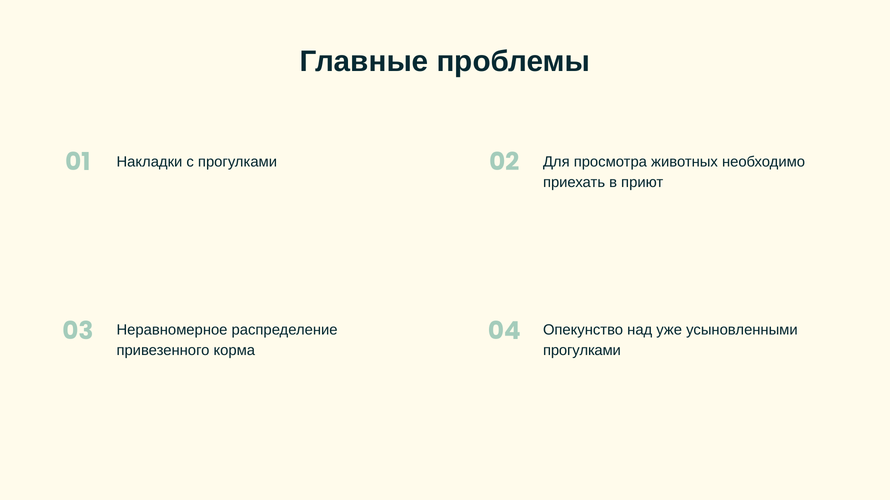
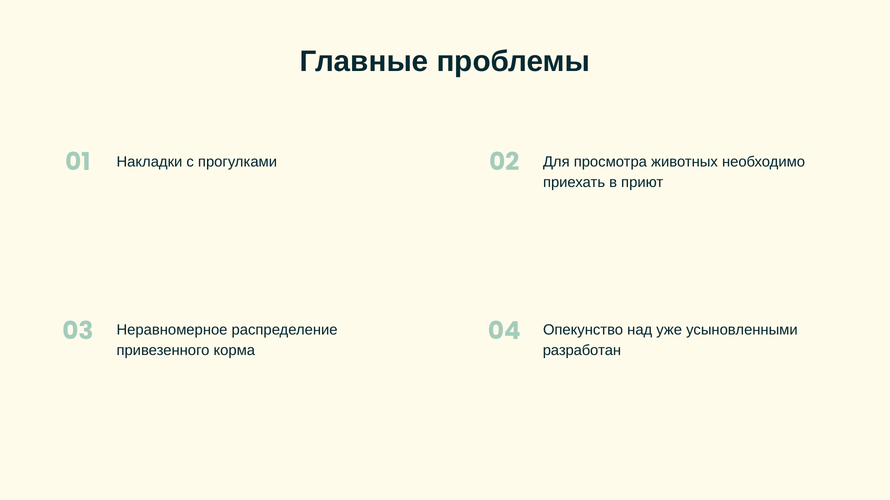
прогулками: прогулками -> разработан (582, 351)
